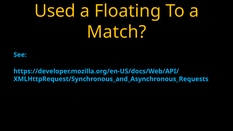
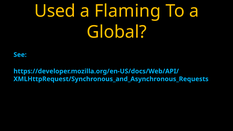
Floating: Floating -> Flaming (128, 11)
Match: Match -> Global (117, 32)
